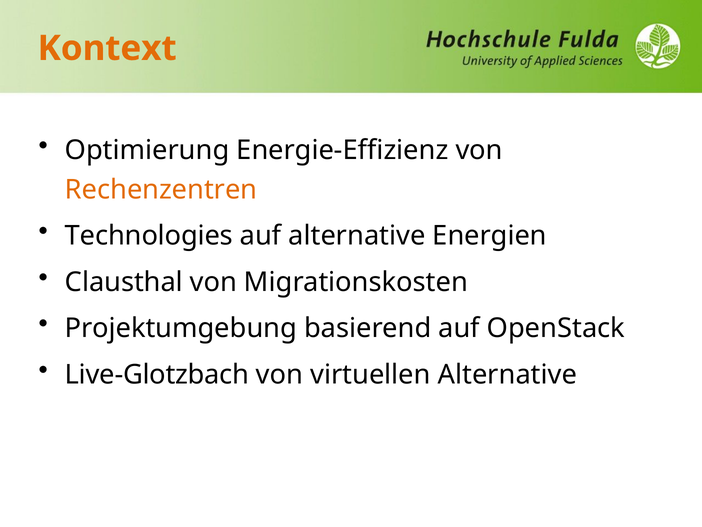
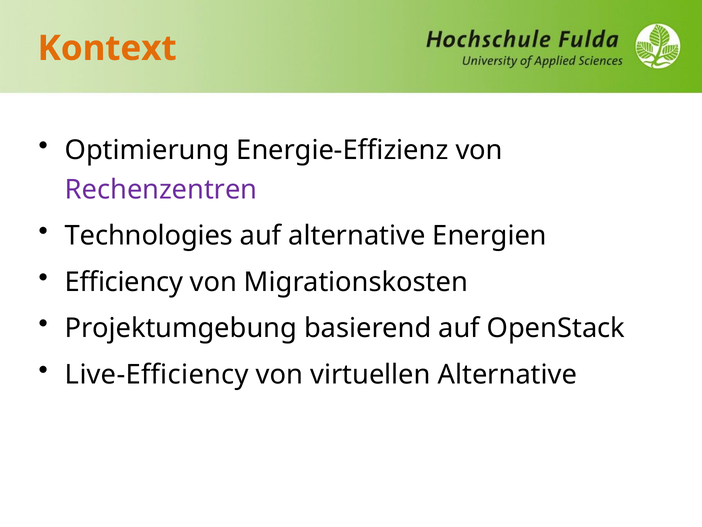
Rechenzentren colour: orange -> purple (161, 190)
Clausthal: Clausthal -> Efficiency (124, 282)
Live-Glotzbach: Live-Glotzbach -> Live-Efficiency (157, 374)
